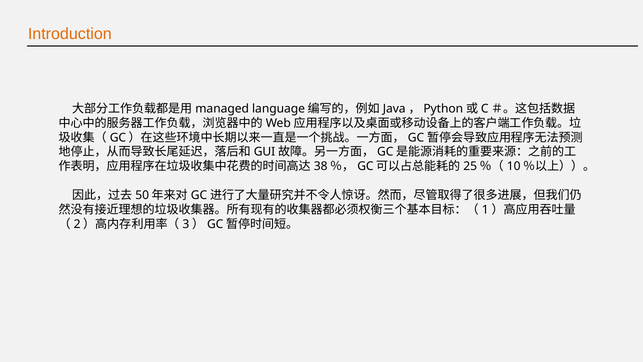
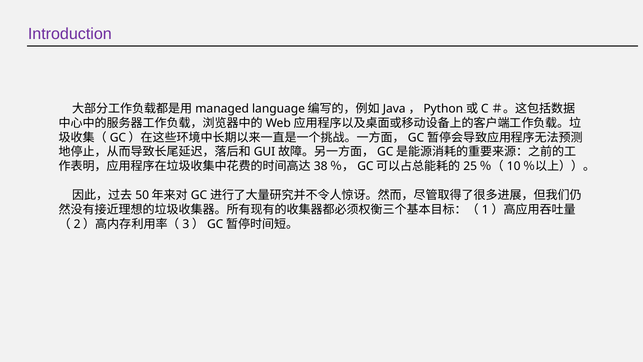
Introduction colour: orange -> purple (70, 34)
